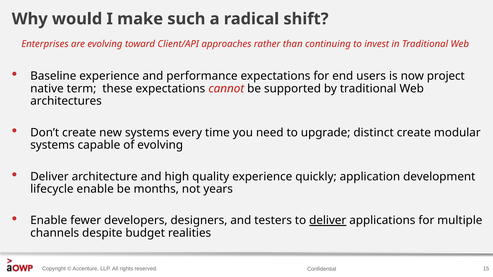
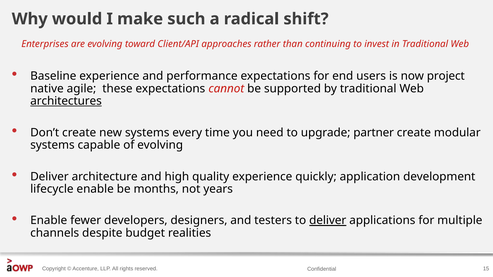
term: term -> agile (82, 89)
architectures underline: none -> present (66, 101)
distinct: distinct -> partner (374, 133)
